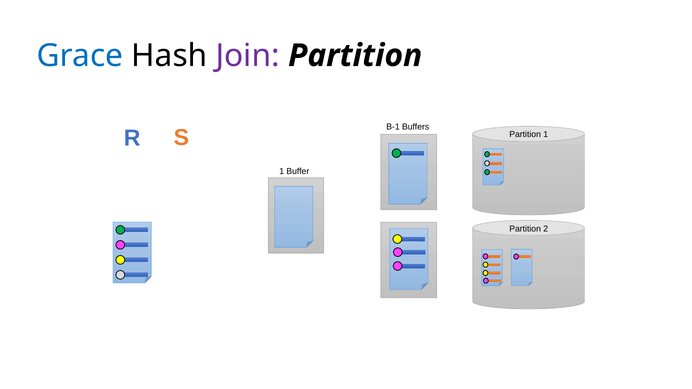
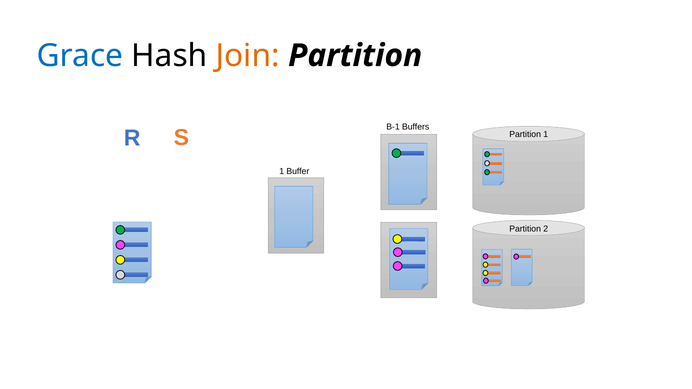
Join colour: purple -> orange (248, 56)
